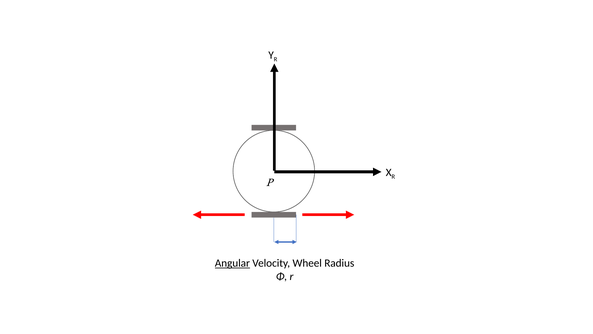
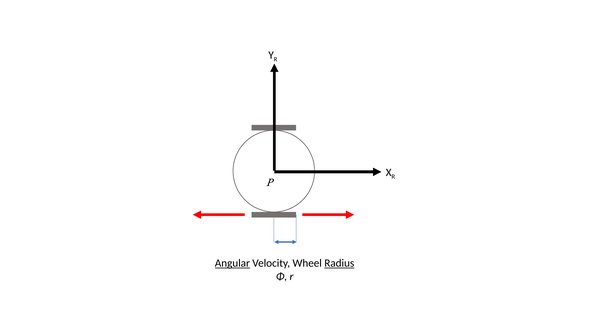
Radius underline: none -> present (339, 263)
